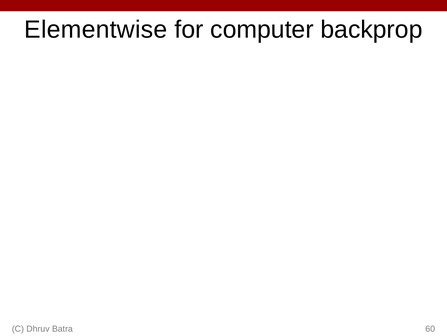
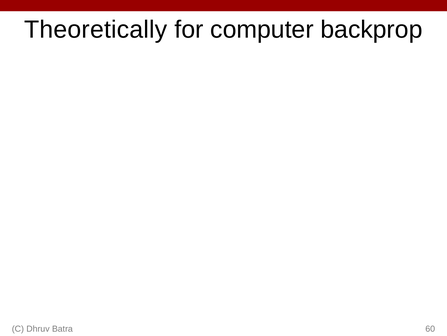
Elementwise: Elementwise -> Theoretically (96, 30)
